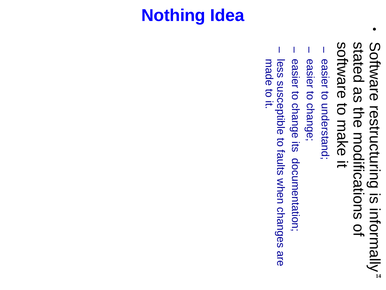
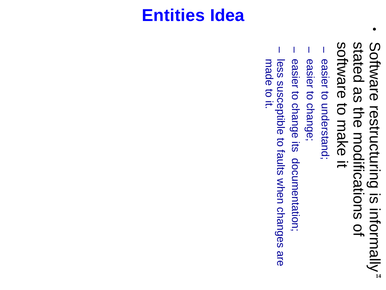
Nothing: Nothing -> Entities (173, 15)
